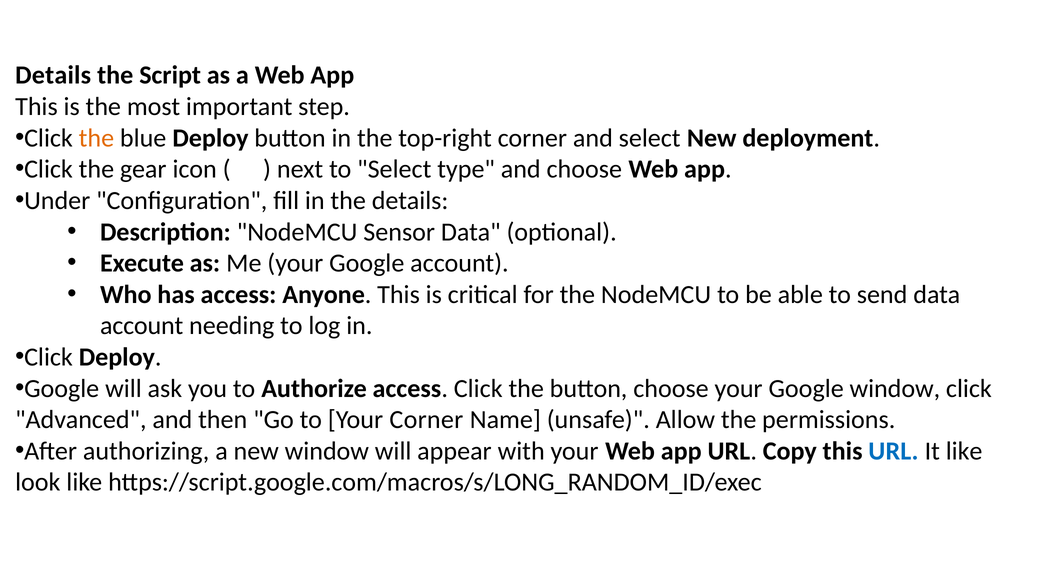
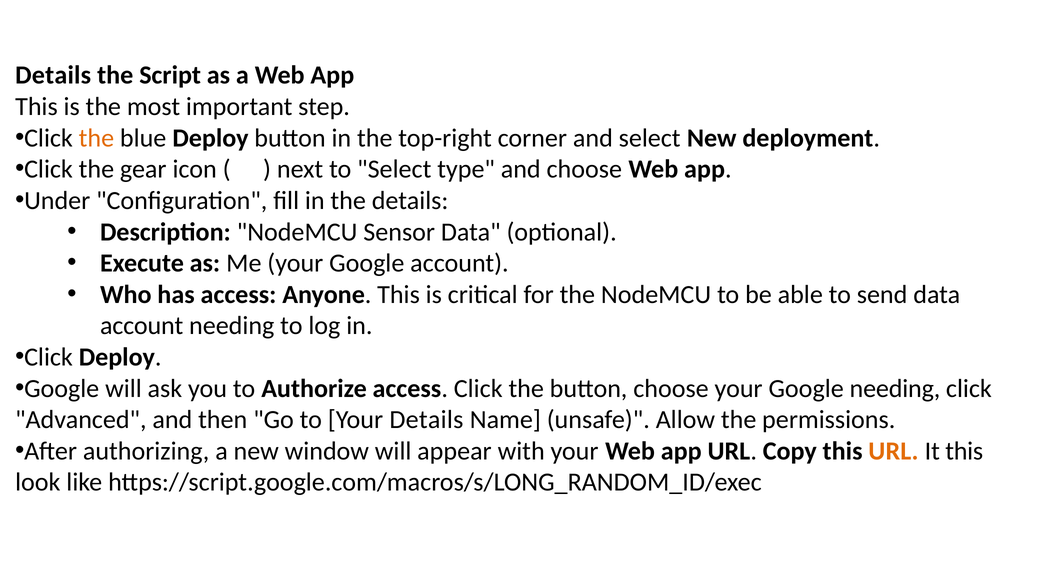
Google window: window -> needing (895, 389)
Your Corner: Corner -> Details (426, 420)
URL colour: blue -> orange (893, 451)
It like: like -> this (964, 451)
